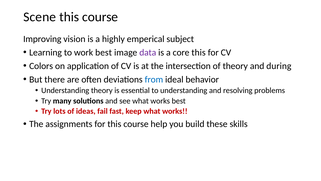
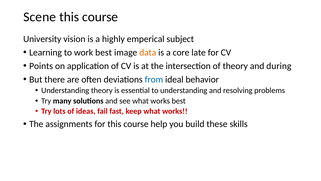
Improving: Improving -> University (42, 39)
data colour: purple -> orange (148, 52)
core this: this -> late (199, 52)
Colors: Colors -> Points (41, 66)
